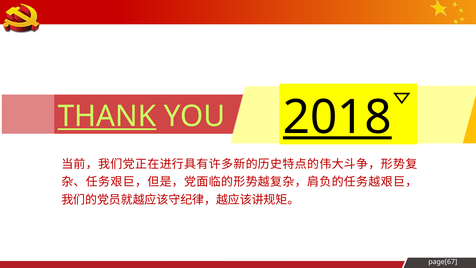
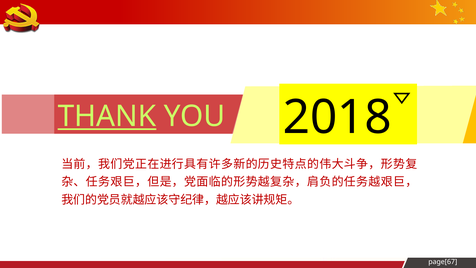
2018 underline: present -> none (337, 117)
